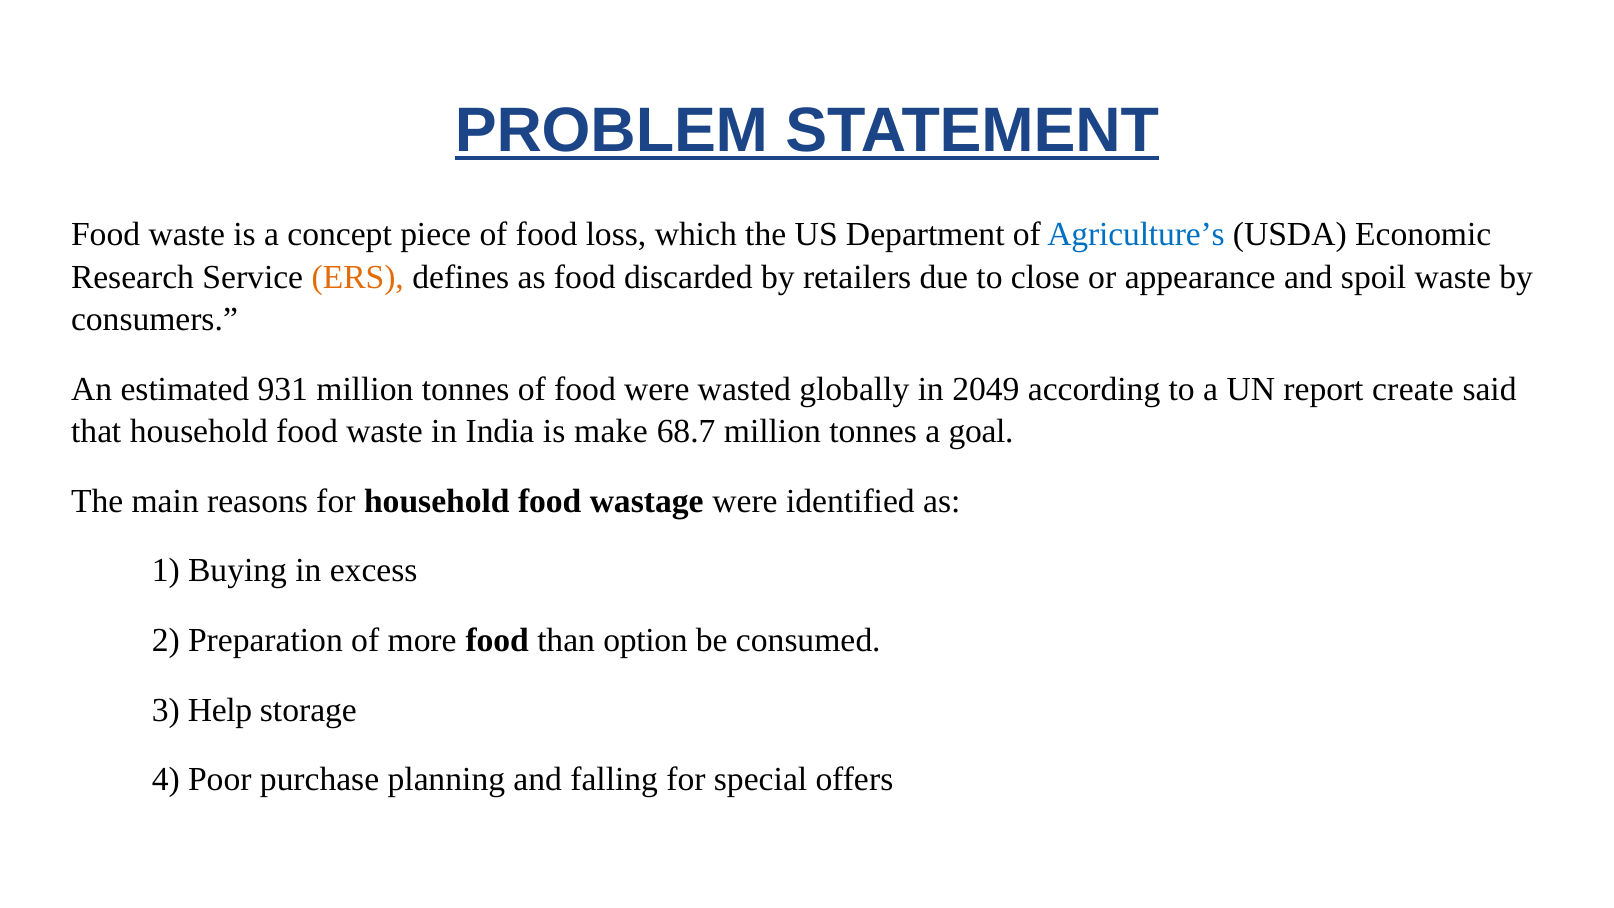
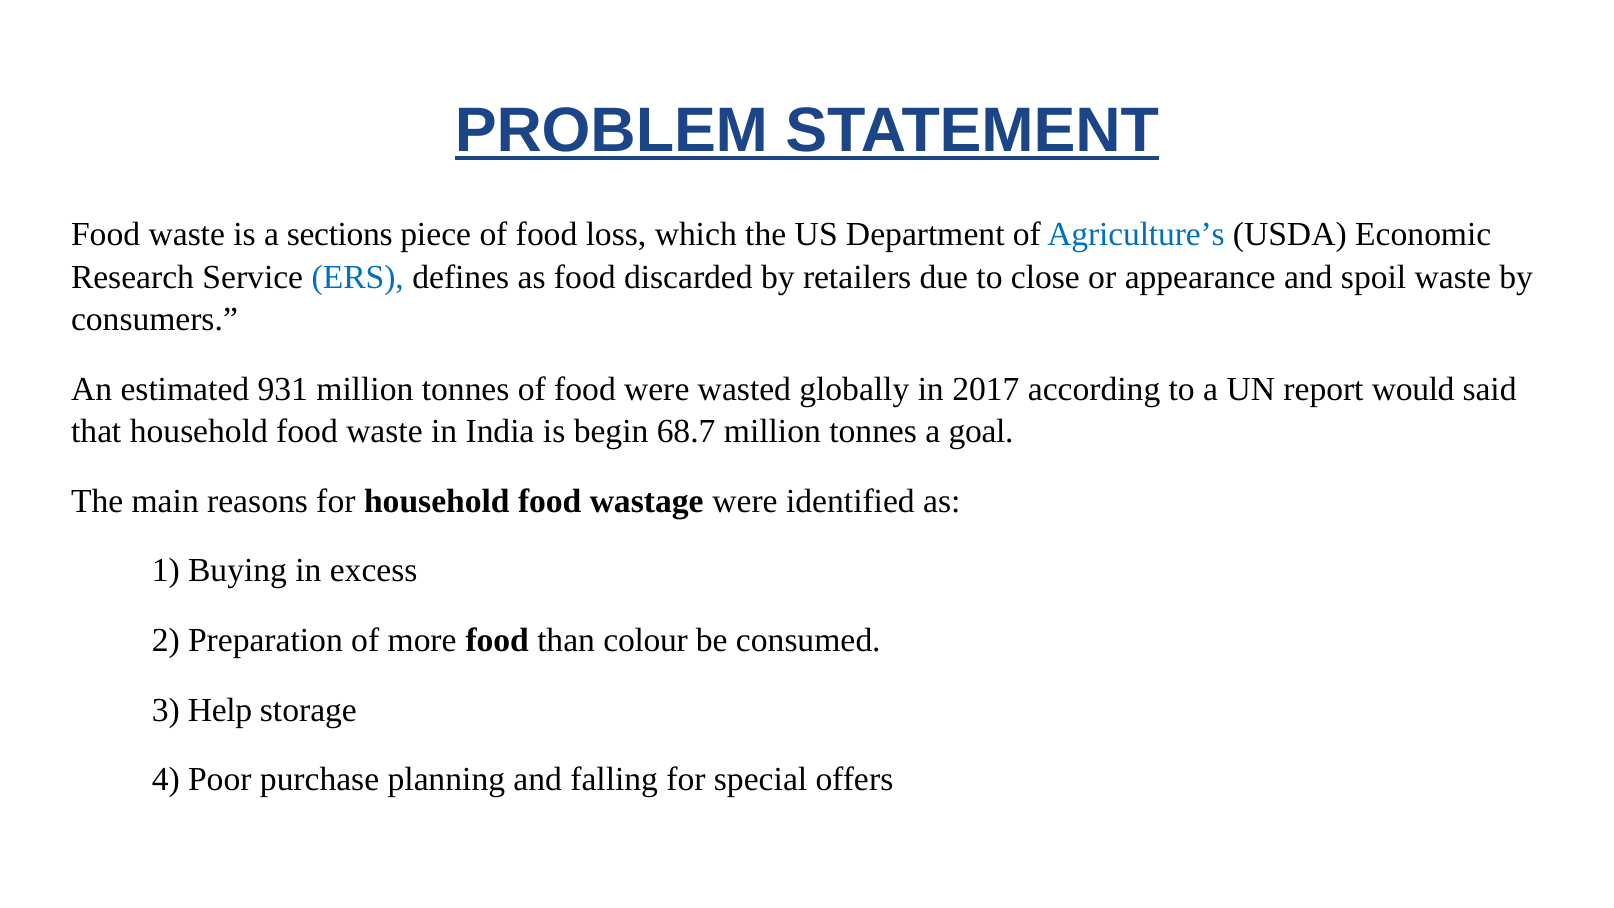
concept: concept -> sections (340, 234)
ERS colour: orange -> blue (358, 277)
2049: 2049 -> 2017 (986, 389)
create: create -> would (1413, 389)
make: make -> begin (611, 432)
option: option -> colour (646, 640)
